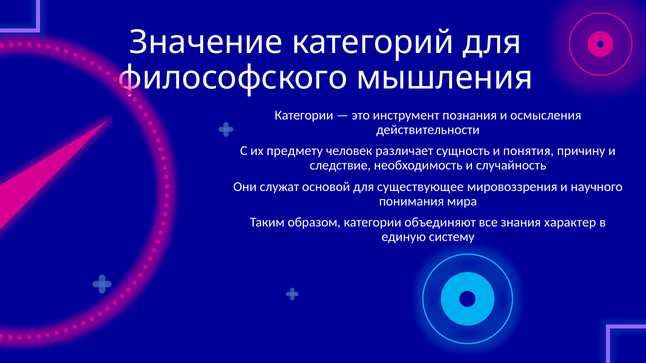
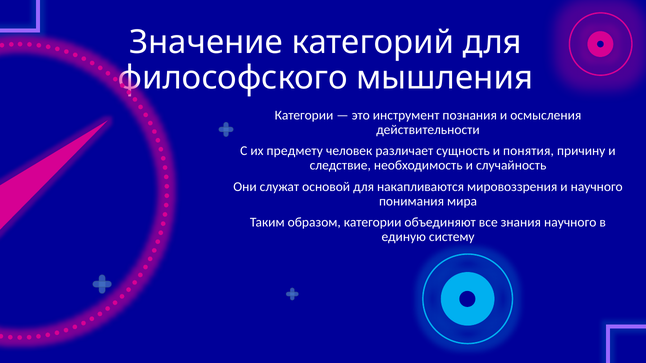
существующее: существующее -> накапливаются (421, 187)
знания характер: характер -> научного (570, 223)
